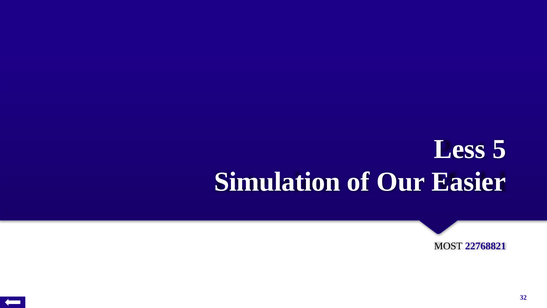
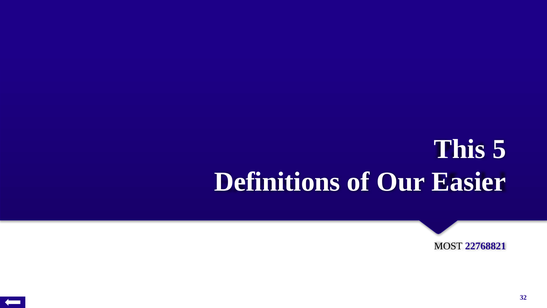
Less: Less -> This (460, 149)
Simulation: Simulation -> Definitions (277, 182)
